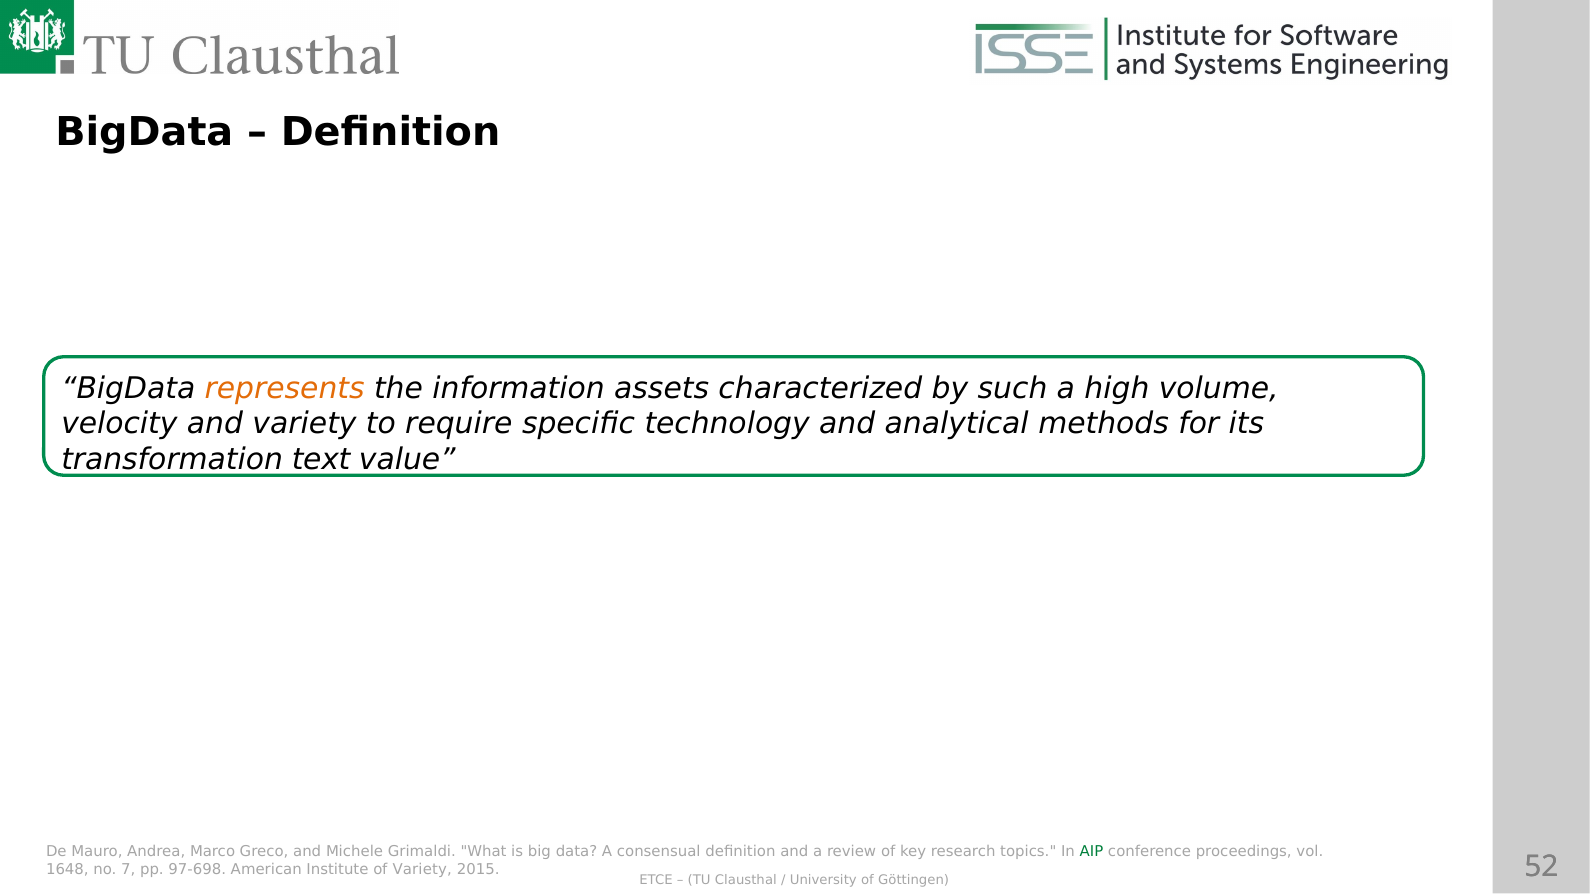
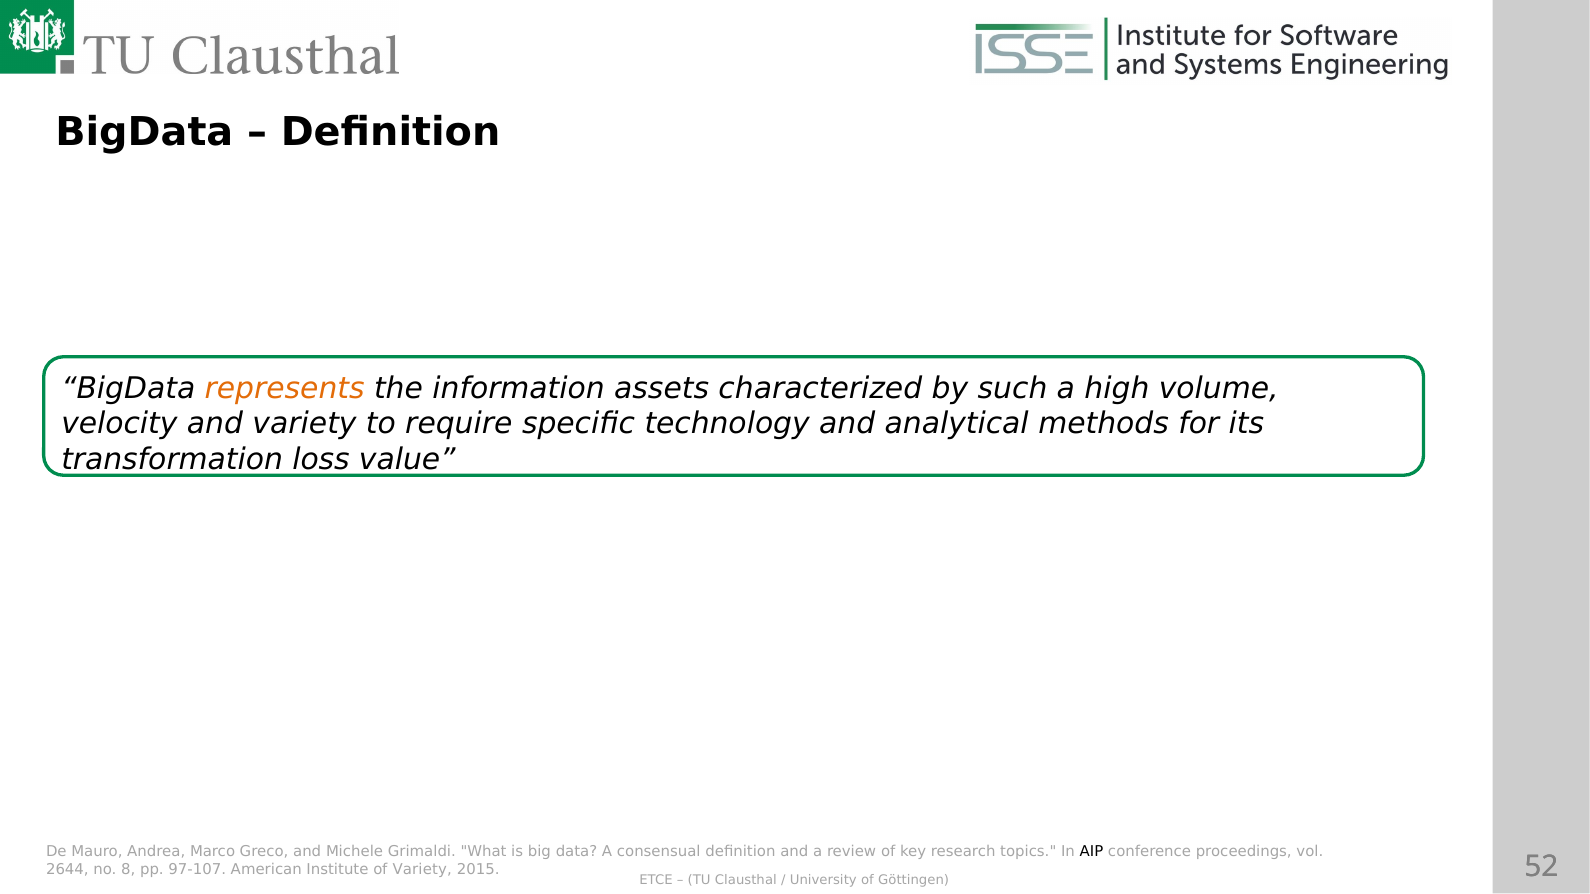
text: text -> loss (321, 460)
AIP colour: green -> black (1091, 852)
1648: 1648 -> 2644 (67, 870)
7: 7 -> 8 (128, 870)
97-698: 97-698 -> 97-107 (197, 870)
